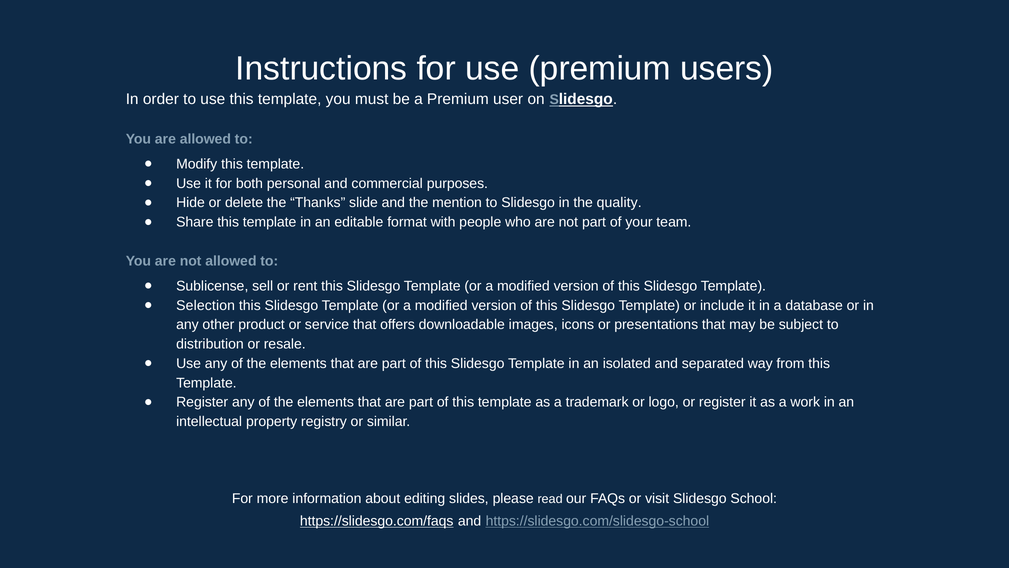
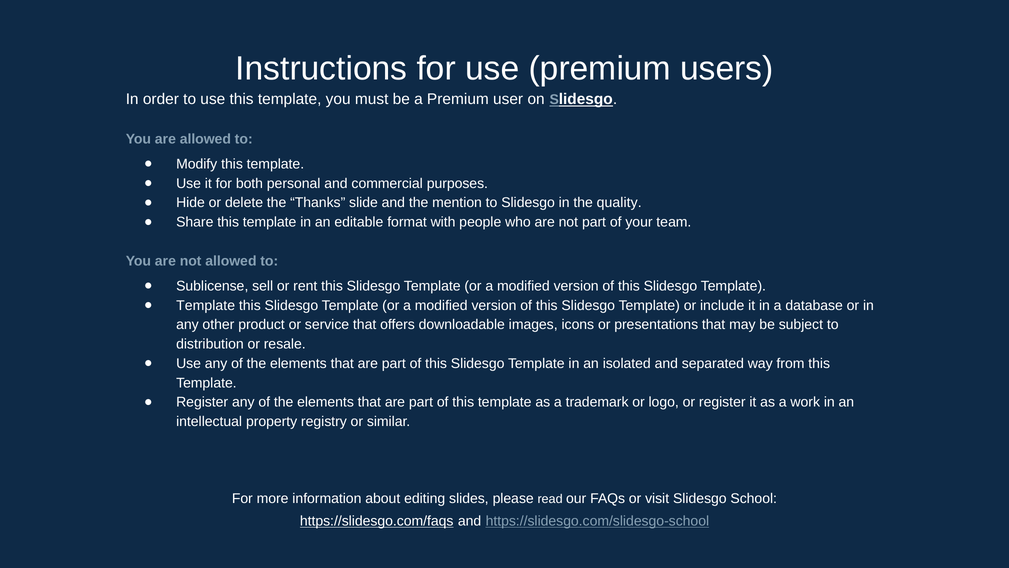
Selection: Selection -> Template (206, 305)
